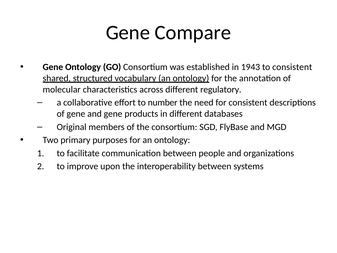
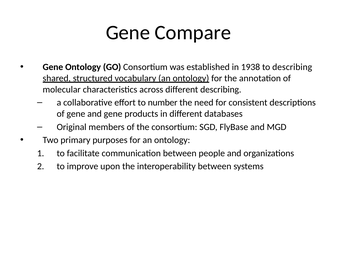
1943: 1943 -> 1938 (251, 67)
to consistent: consistent -> describing (292, 67)
different regulatory: regulatory -> describing (221, 89)
